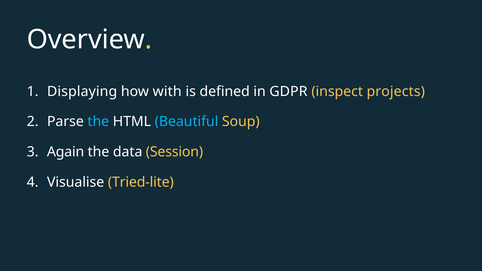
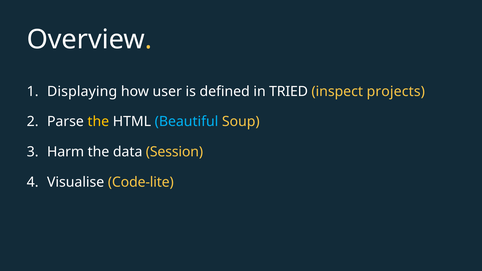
with: with -> user (167, 91)
GDPR: GDPR -> TRIED (289, 91)
the colour: light blue -> yellow (98, 122)
Again: Again -> Harm (66, 152)
Tried-lite: Tried-lite -> Code-lite (141, 182)
